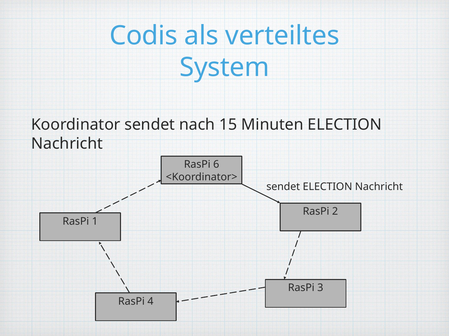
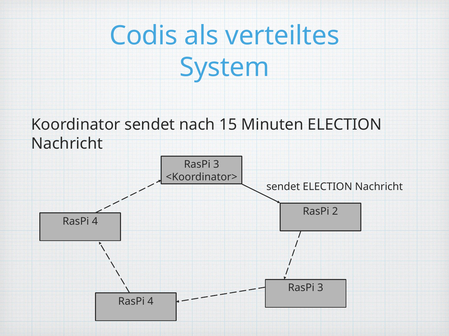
6: 6 -> 3 (216, 165)
1: 1 -> 4 (95, 222)
